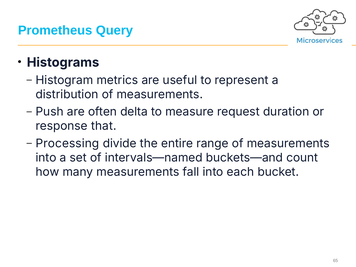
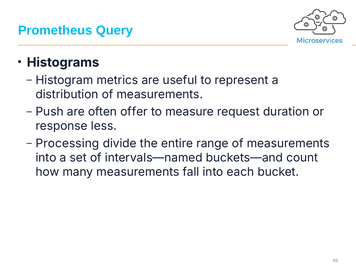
delta: delta -> offer (134, 112)
that: that -> less (104, 126)
